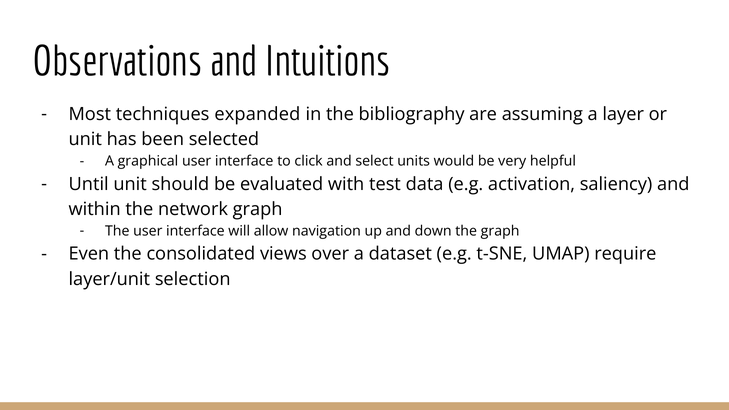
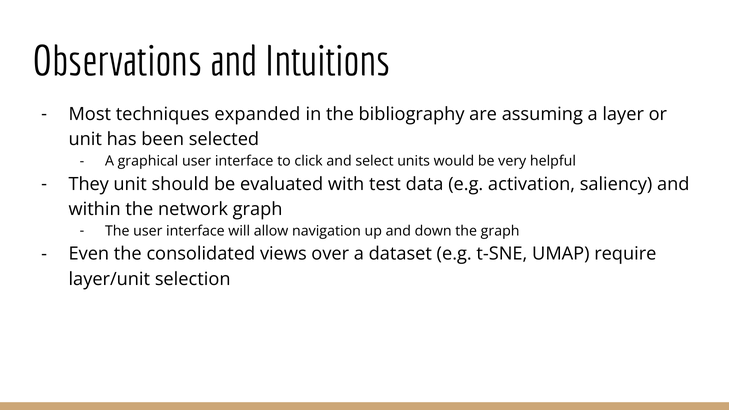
Until: Until -> They (89, 184)
